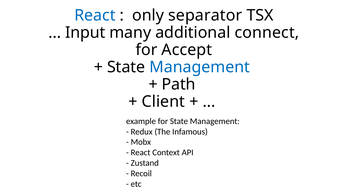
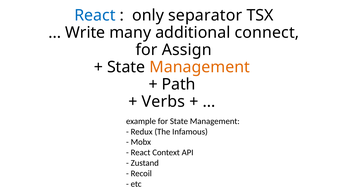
Input: Input -> Write (85, 33)
Accept: Accept -> Assign (187, 50)
Management colour: blue -> orange (200, 67)
Client: Client -> Verbs (163, 101)
